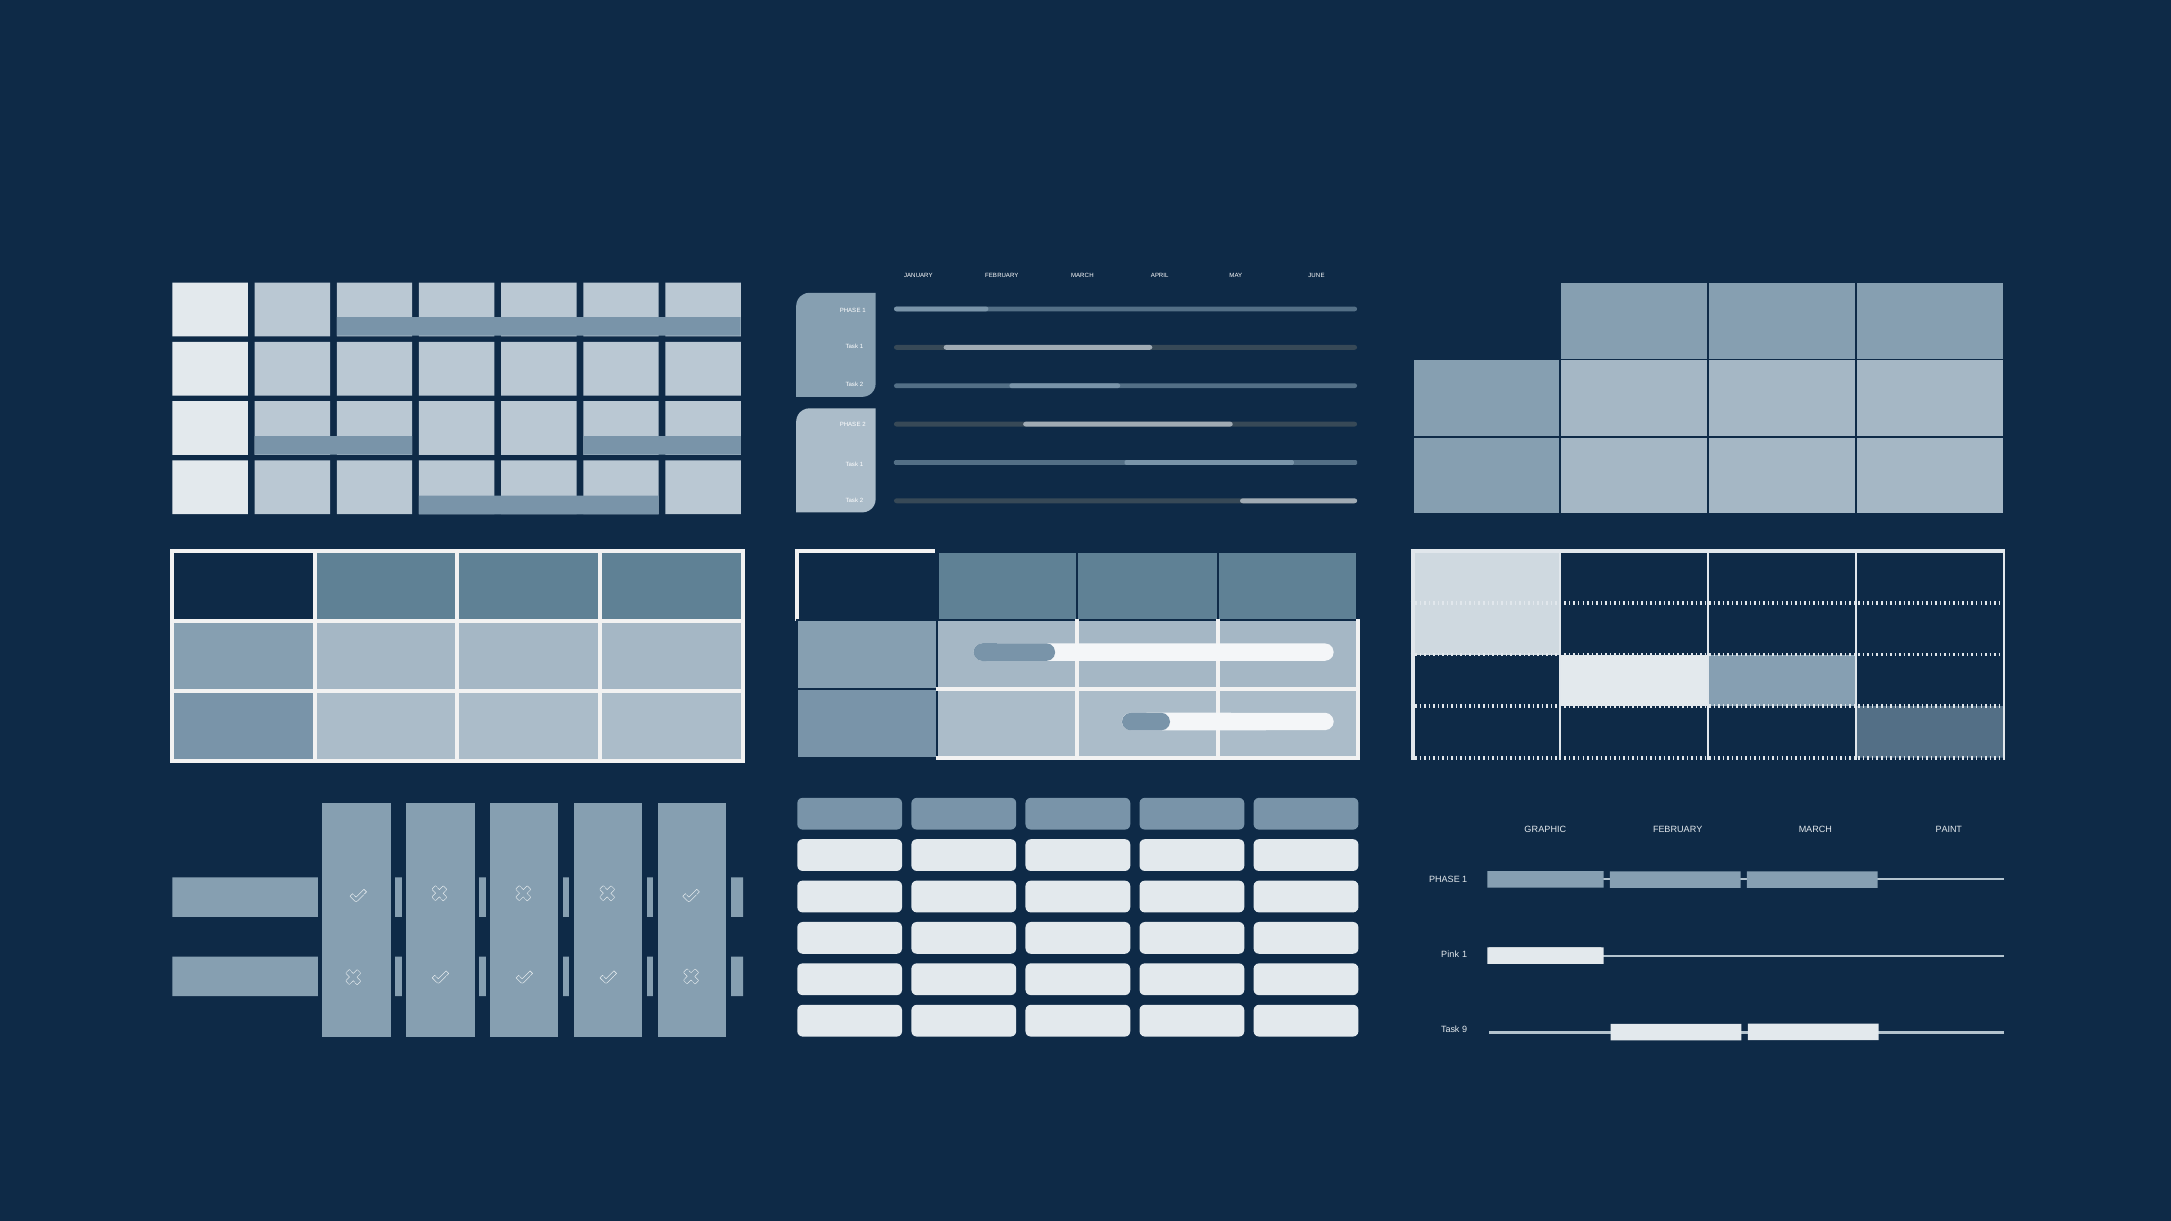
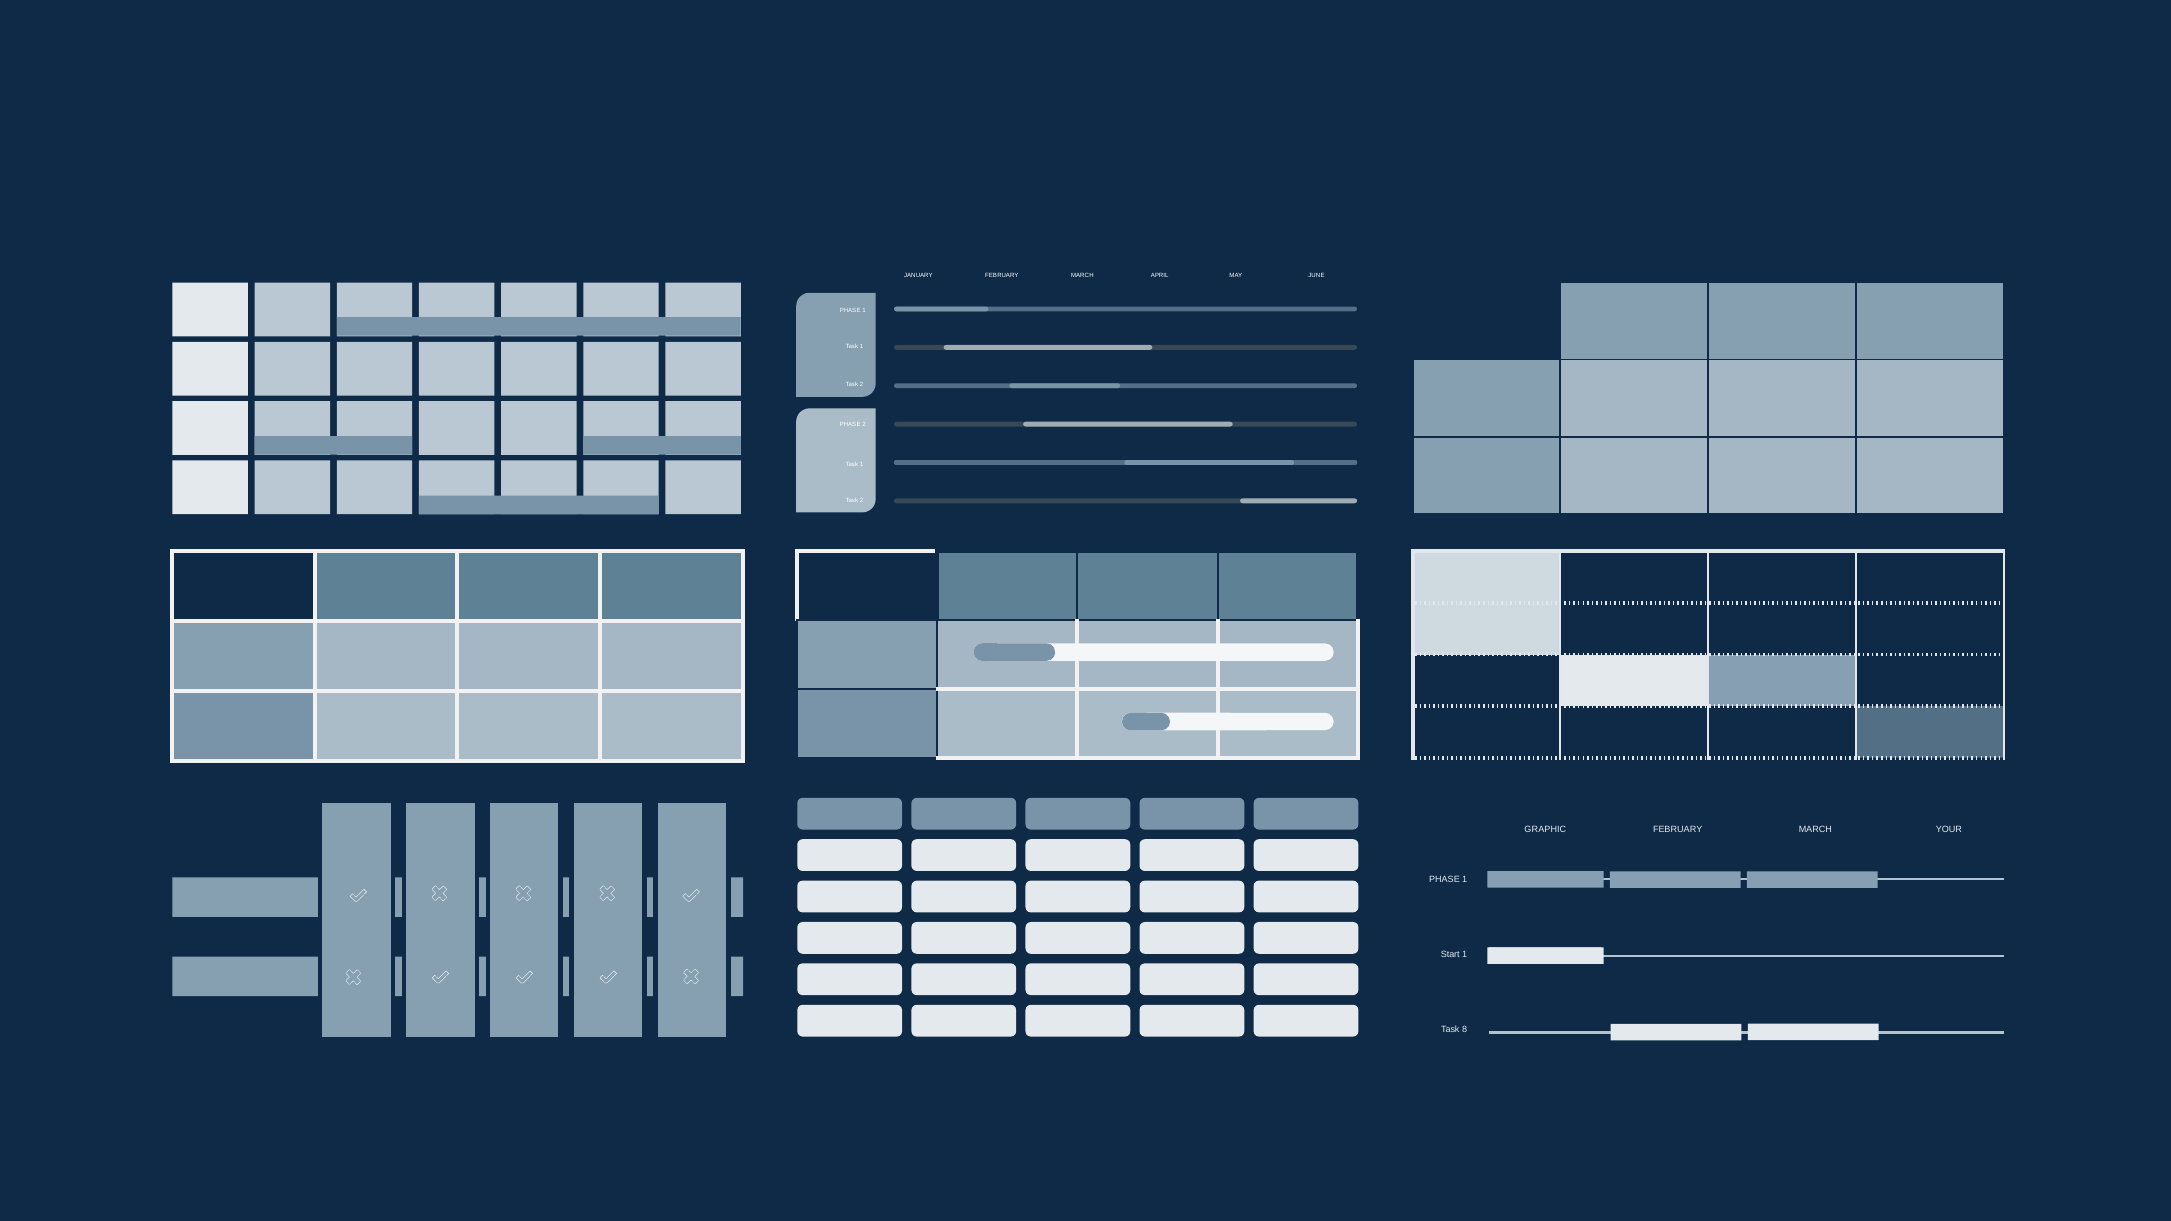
PAINT: PAINT -> YOUR (1949, 830)
Pink: Pink -> Start (1450, 955)
9: 9 -> 8 (1465, 1030)
